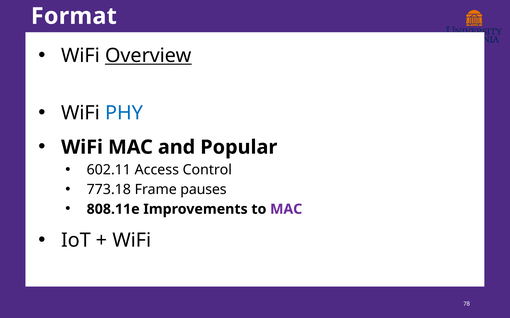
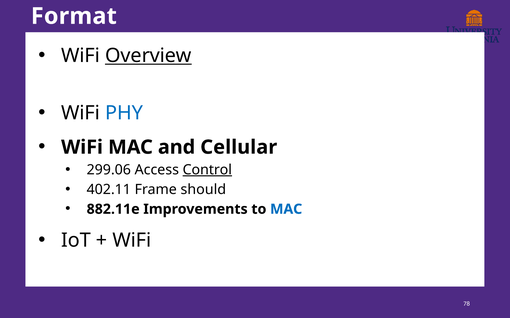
Popular: Popular -> Cellular (239, 148)
602.11: 602.11 -> 299.06 (109, 170)
Control underline: none -> present (207, 170)
773.18: 773.18 -> 402.11 (109, 190)
pauses: pauses -> should (203, 190)
808.11e: 808.11e -> 882.11e (113, 210)
MAC colour: purple -> blue (286, 210)
